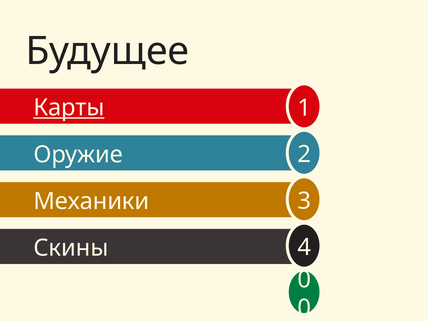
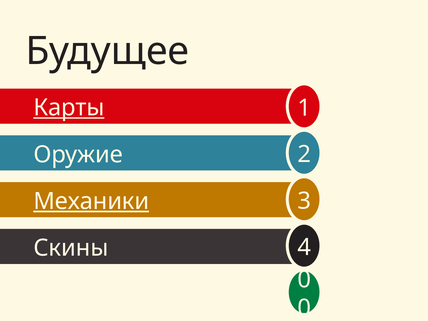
Механики underline: none -> present (91, 201)
